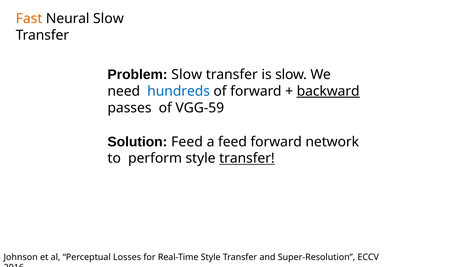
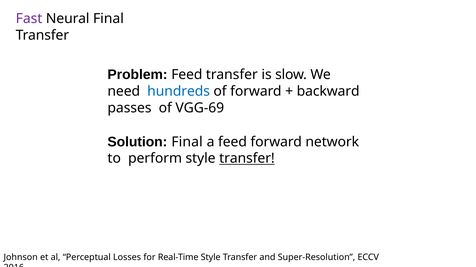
Fast colour: orange -> purple (29, 19)
Neural Slow: Slow -> Final (108, 19)
Problem Slow: Slow -> Feed (187, 75)
backward underline: present -> none (328, 91)
VGG-59: VGG-59 -> VGG-69 (200, 108)
Solution Feed: Feed -> Final (187, 142)
